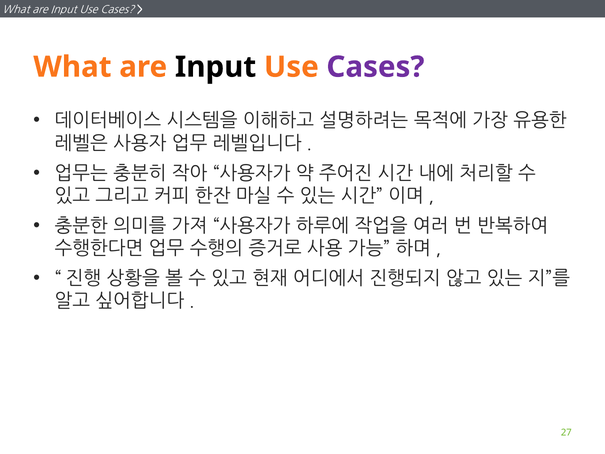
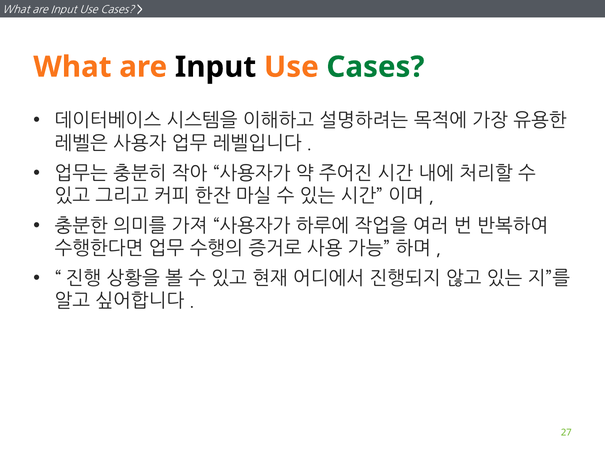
Cases colour: purple -> green (375, 67)
